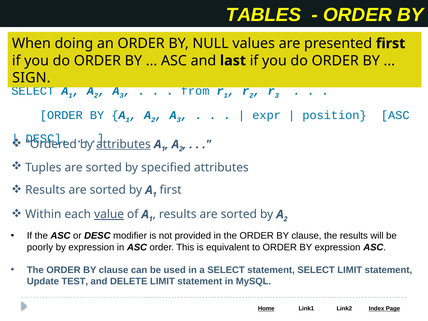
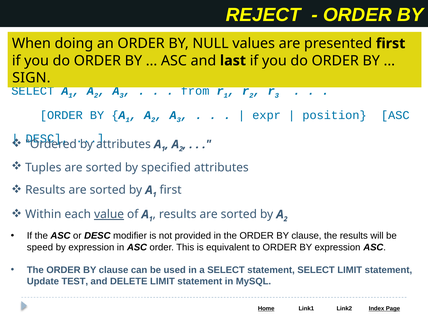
TABLES: TABLES -> REJECT (263, 15)
attributes underline: present -> none (123, 144)
poorly: poorly -> speed (40, 247)
